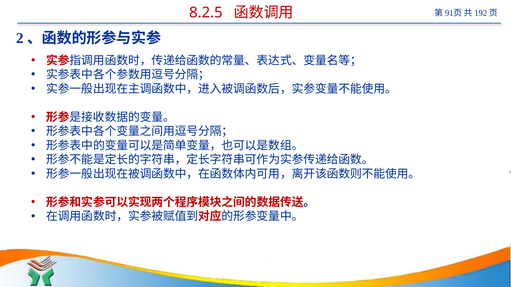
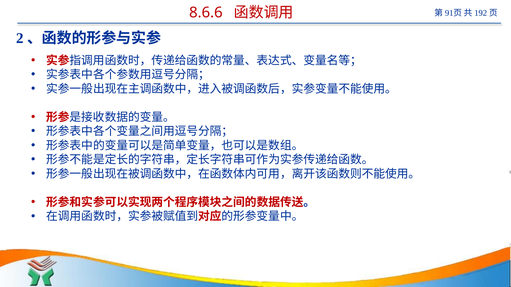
8.2.5: 8.2.5 -> 8.6.6 (206, 13)
